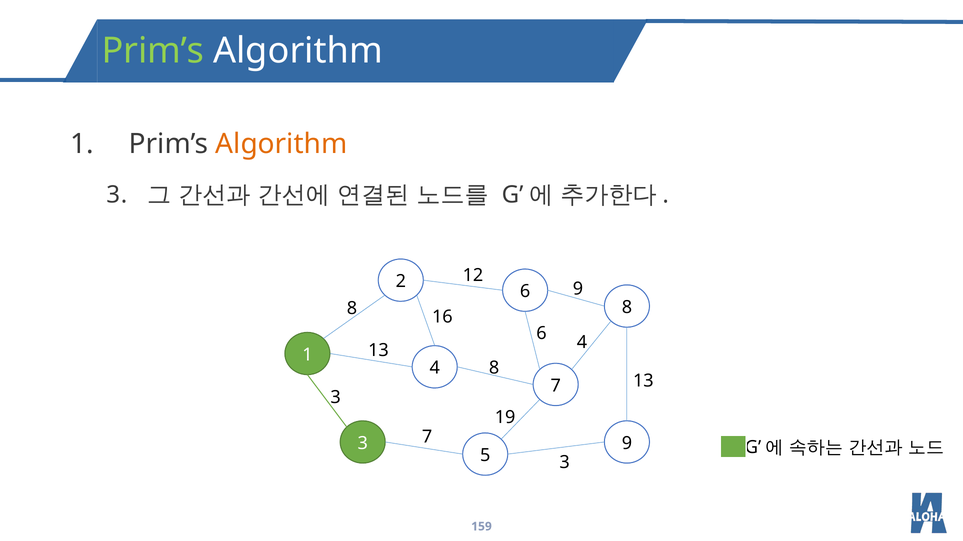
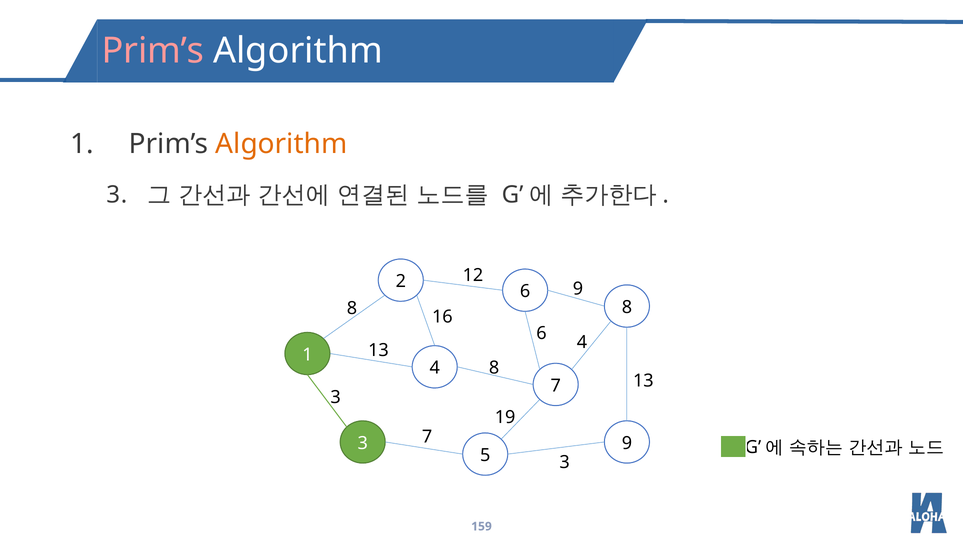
Prim’s colour: light green -> pink (153, 51)
